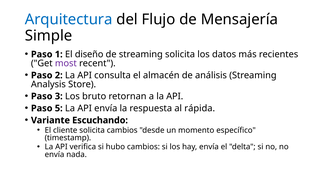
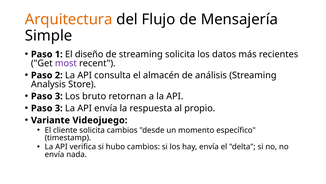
Arquitectura colour: blue -> orange (69, 19)
5: 5 -> 3 (59, 108)
rápida: rápida -> propio (200, 108)
Escuchando: Escuchando -> Videojuego (100, 120)
